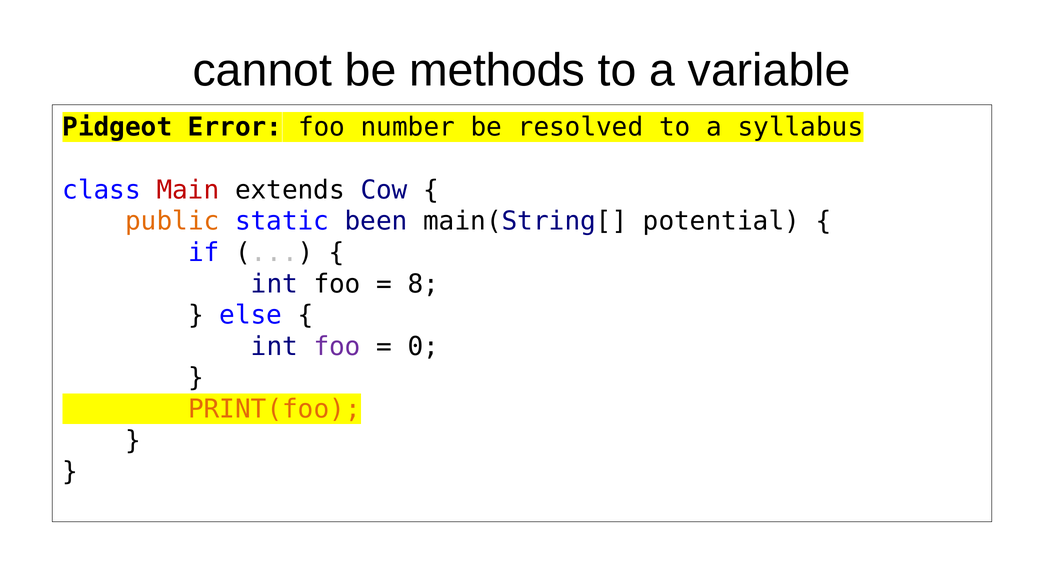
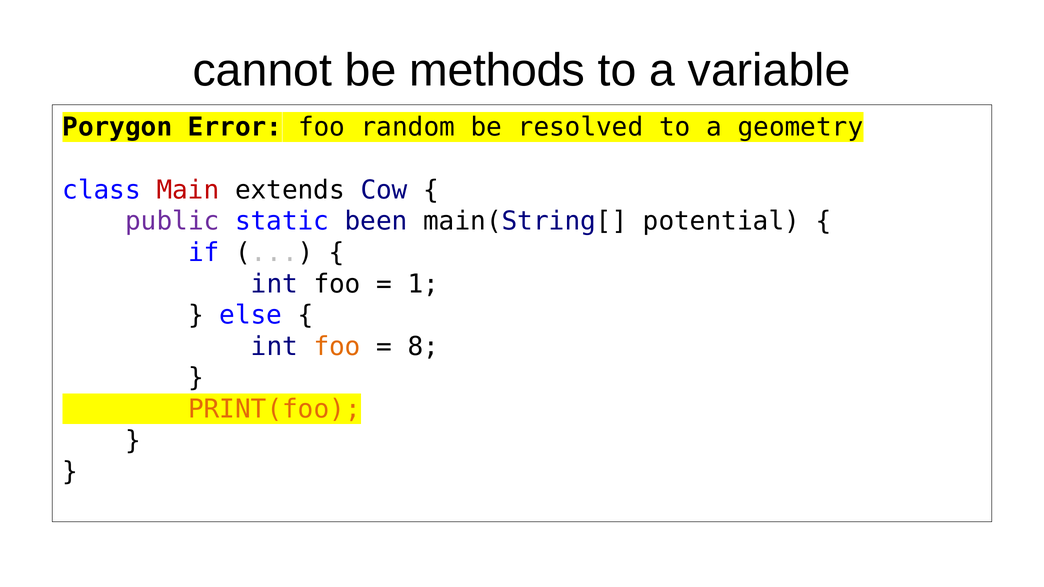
Pidgeot: Pidgeot -> Porygon (117, 127)
number: number -> random (408, 127)
syllabus: syllabus -> geometry (800, 127)
public colour: orange -> purple (172, 221)
8: 8 -> 1 (423, 284)
foo colour: purple -> orange (337, 347)
0: 0 -> 8 (423, 347)
